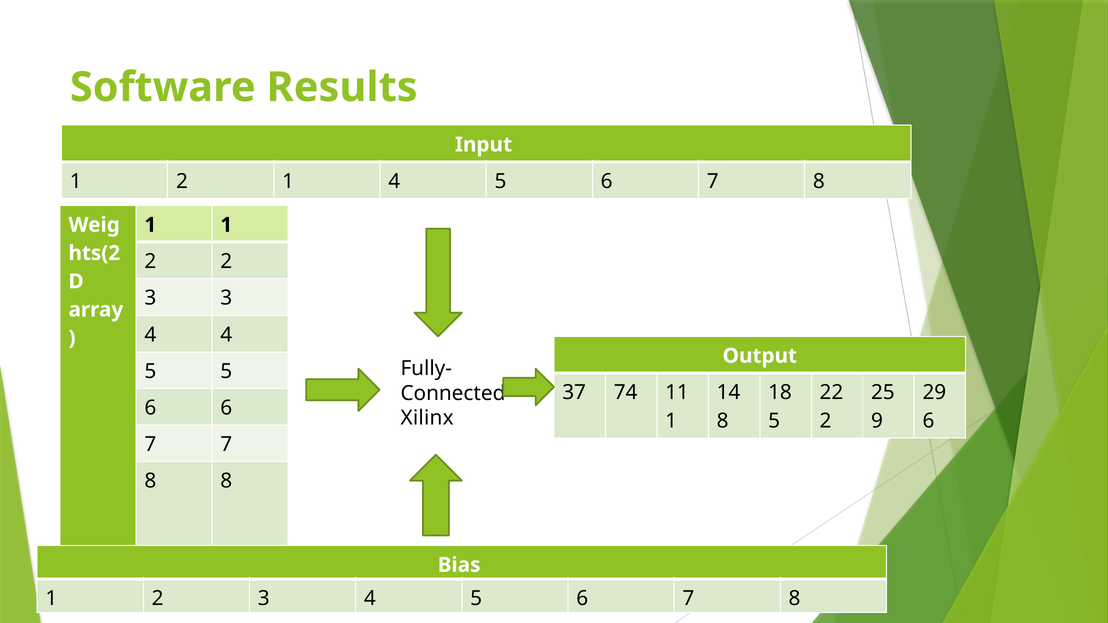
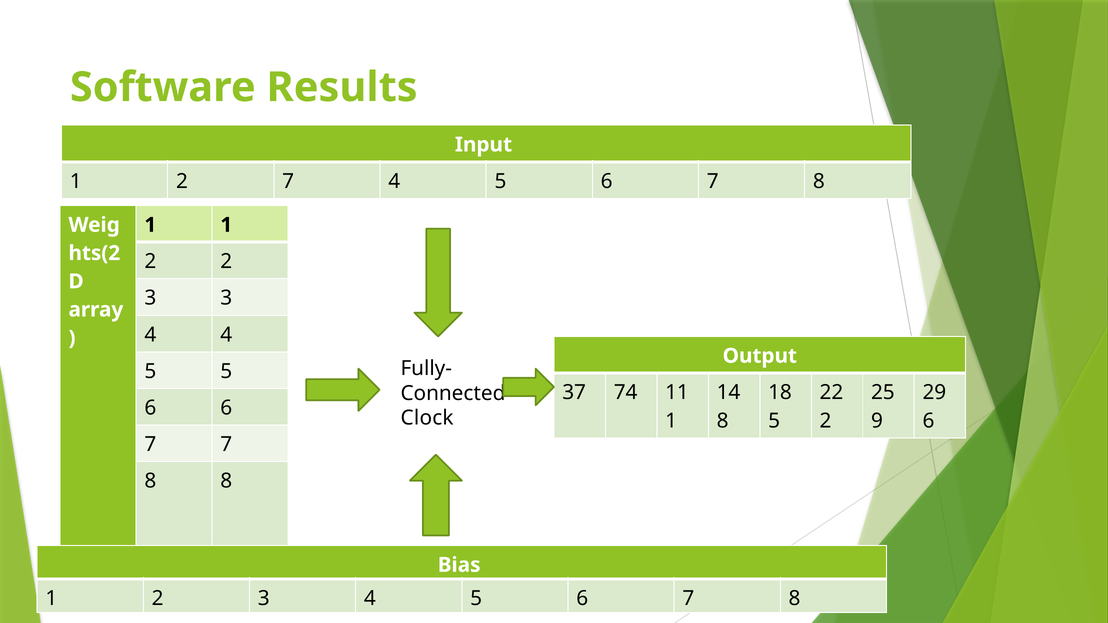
2 1: 1 -> 7 (288, 181)
Xilinx: Xilinx -> Clock (427, 418)
